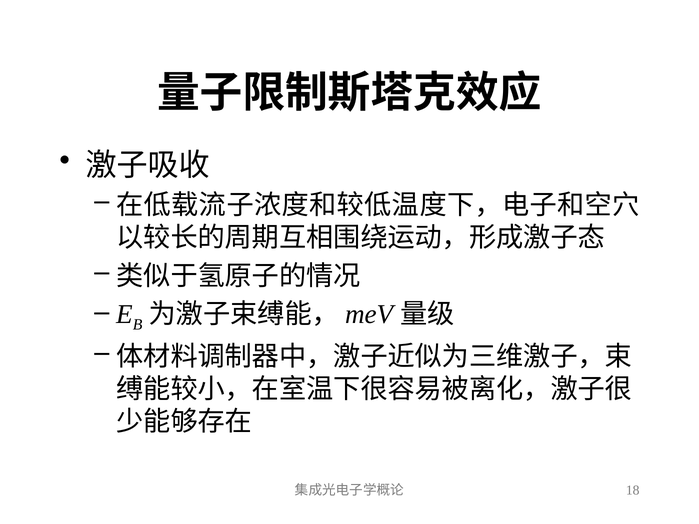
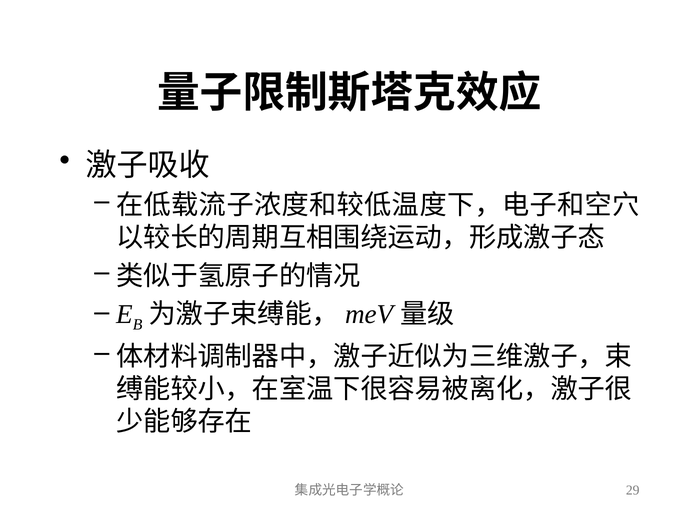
18: 18 -> 29 (633, 490)
